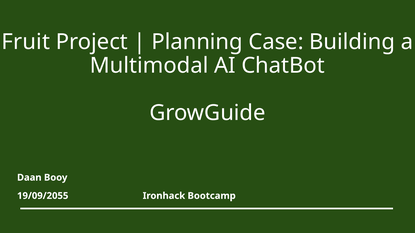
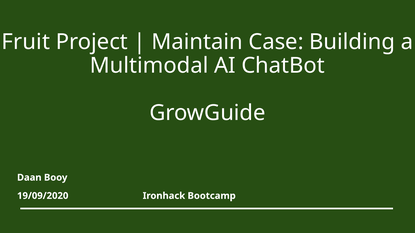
Planning: Planning -> Maintain (197, 42)
19/09/2055: 19/09/2055 -> 19/09/2020 (43, 196)
